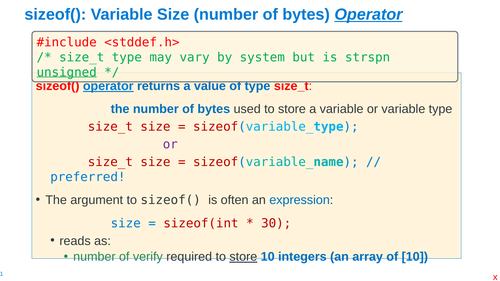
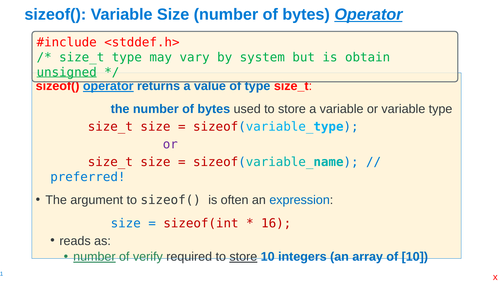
strspn: strspn -> obtain (368, 58)
30: 30 -> 16 (276, 224)
number underline: none -> present (94, 257)
